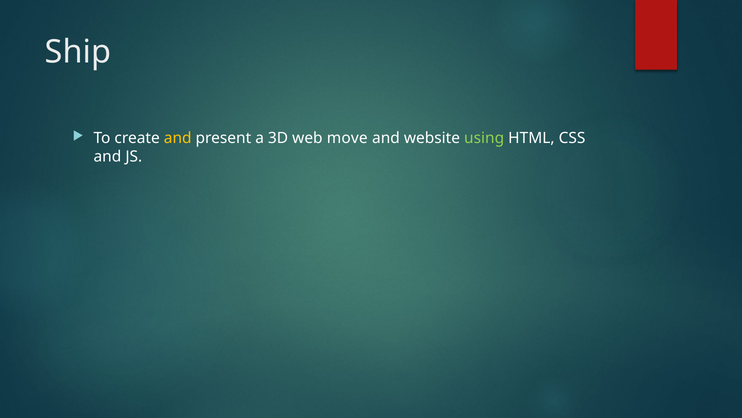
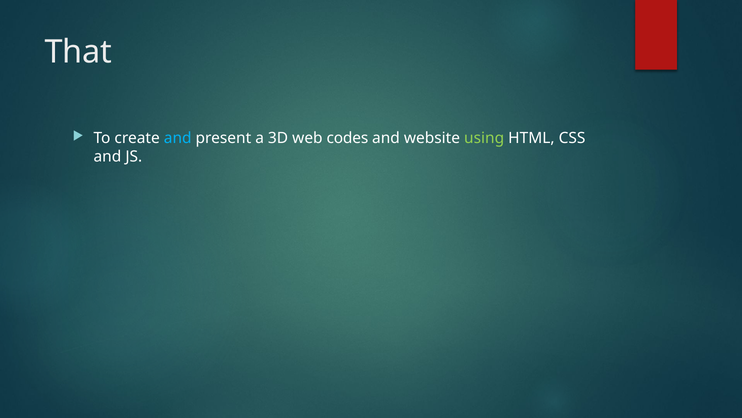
Ship: Ship -> That (78, 52)
and colour: yellow -> light blue (178, 138)
move: move -> codes (347, 138)
